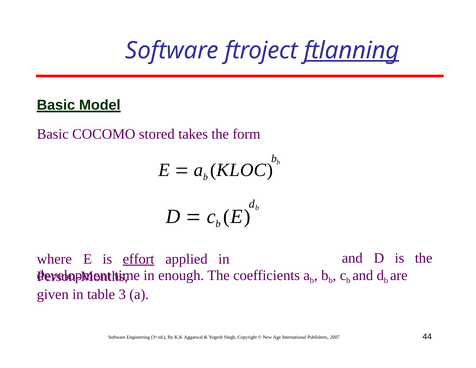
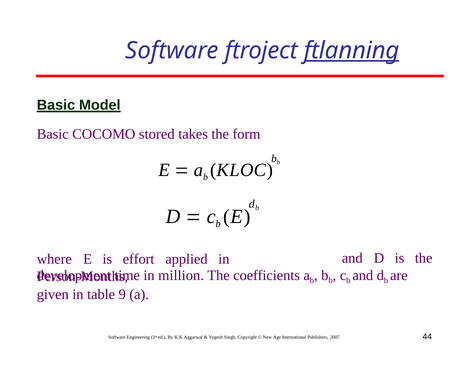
effort underline: present -> none (139, 259)
enough: enough -> million (181, 275)
3: 3 -> 9 (122, 294)
